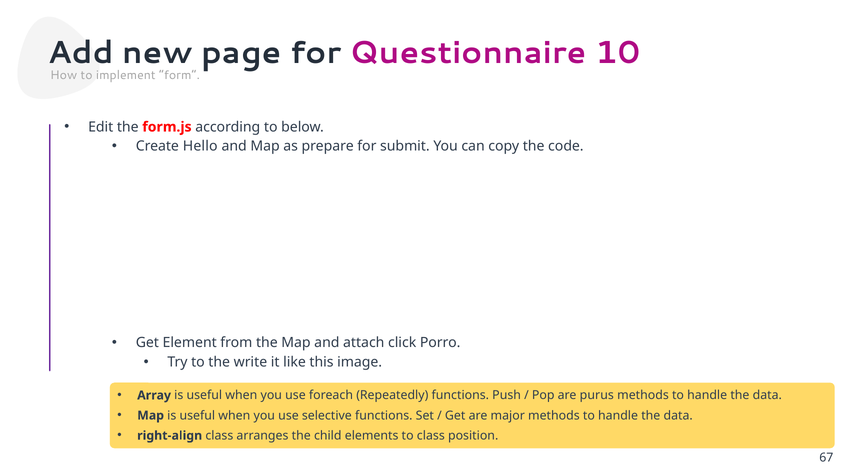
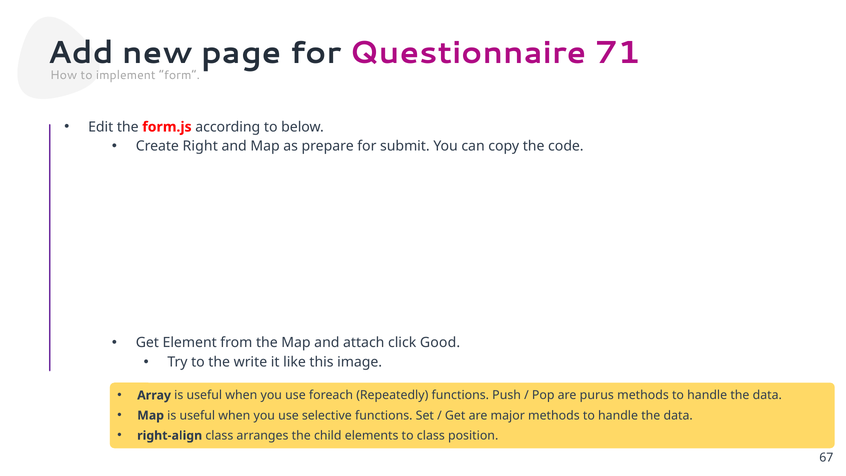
10: 10 -> 71 (618, 53)
Hello: Hello -> Right (200, 146)
Porro: Porro -> Good (440, 342)
